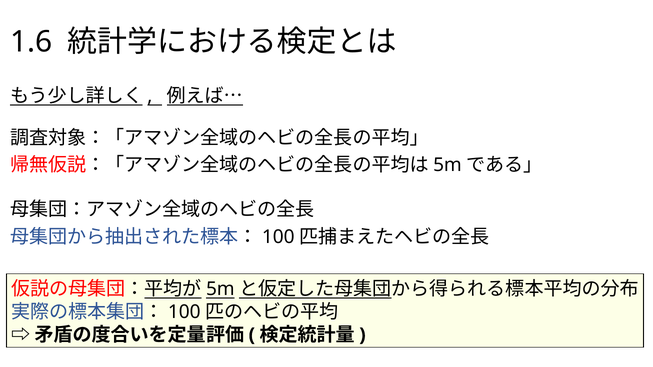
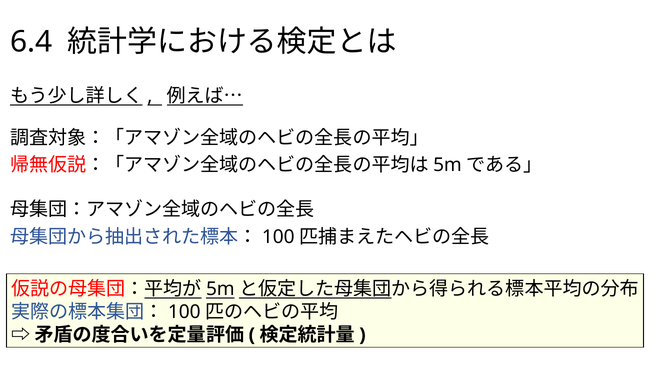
1.6: 1.6 -> 6.4 (31, 42)
